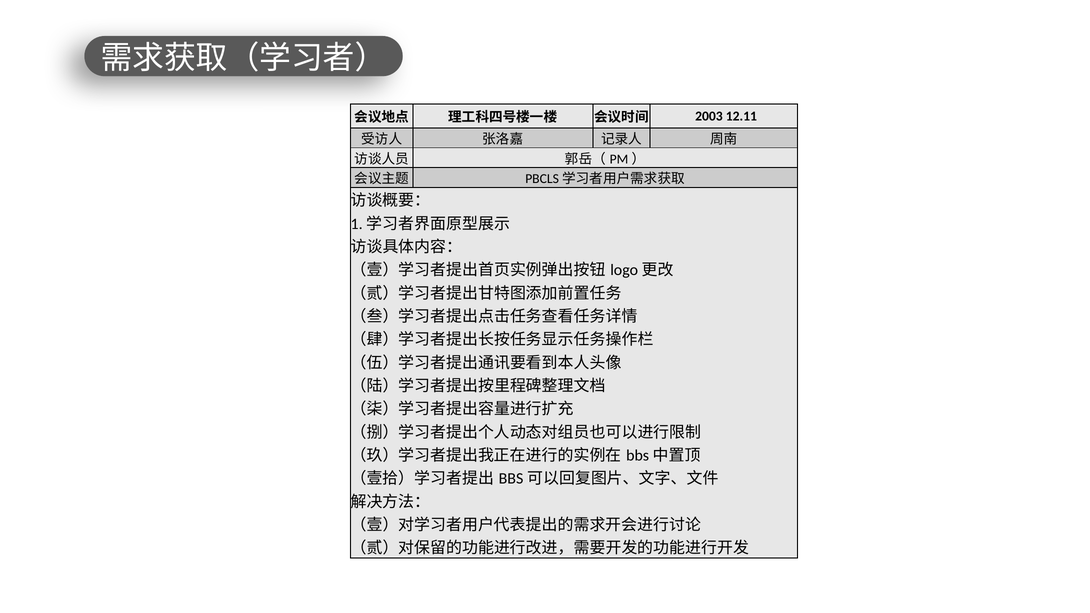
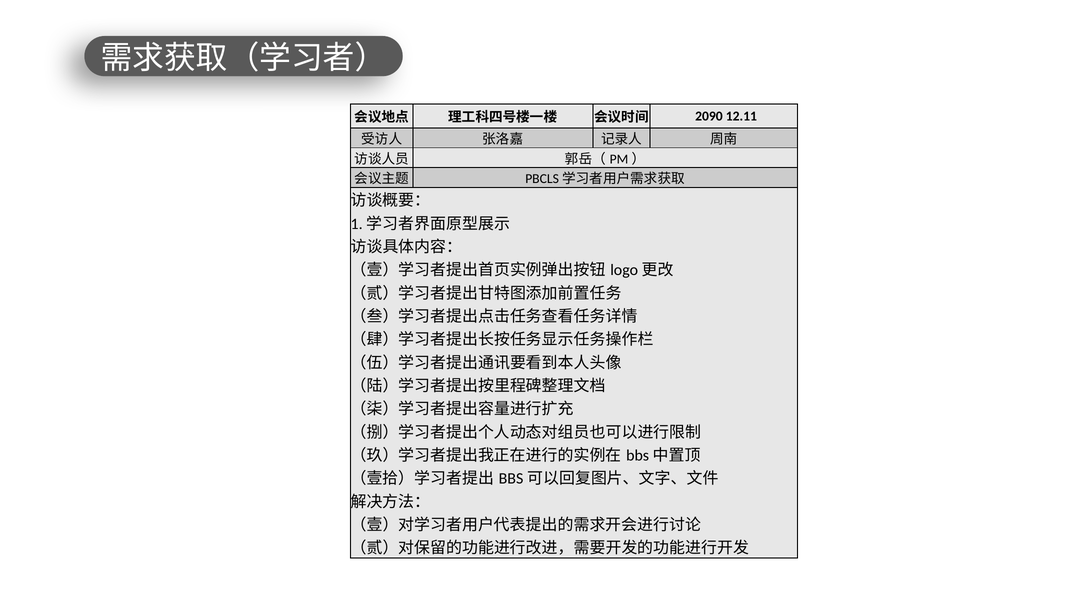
2003: 2003 -> 2090 (709, 116)
